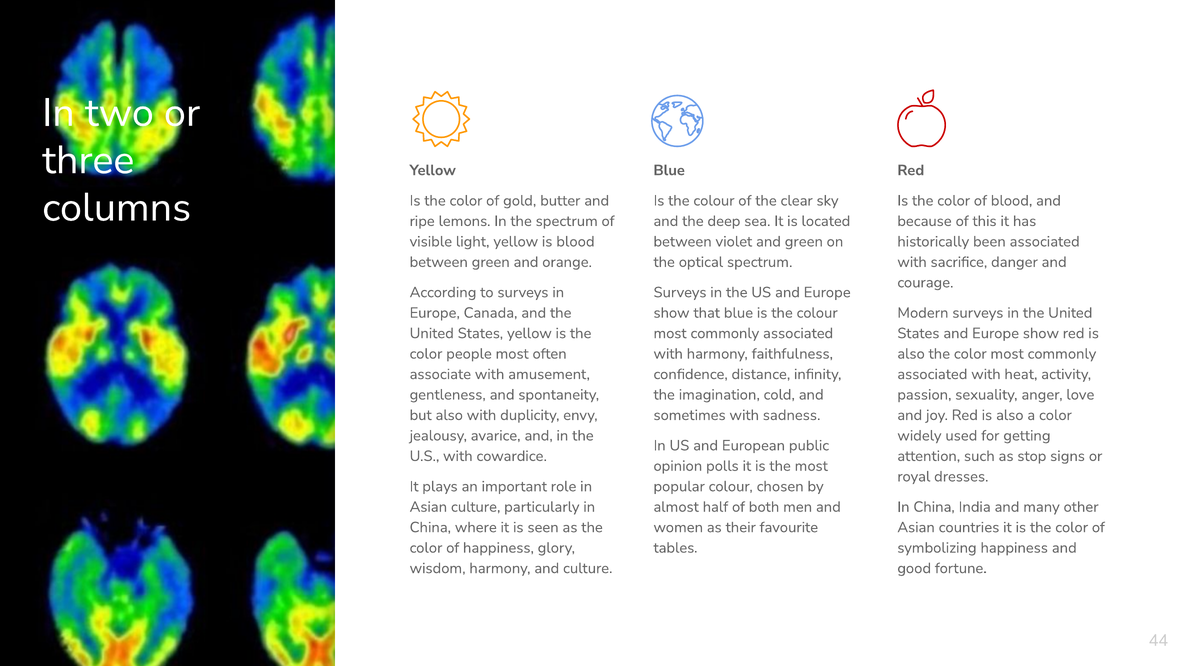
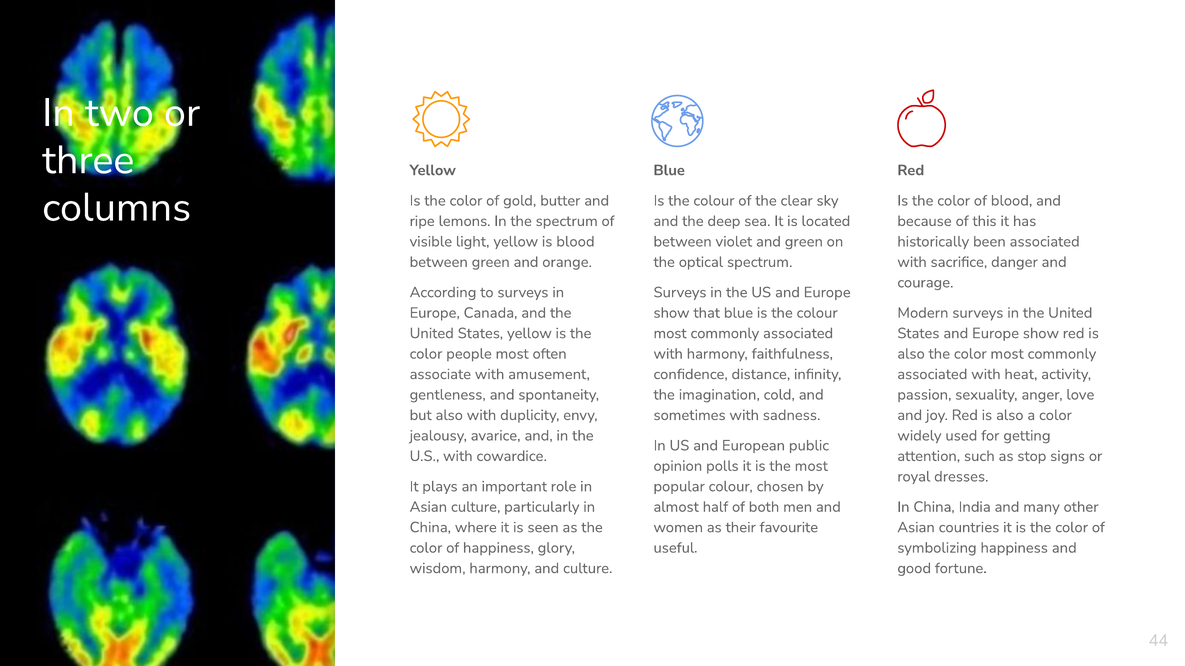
tables: tables -> useful (676, 548)
